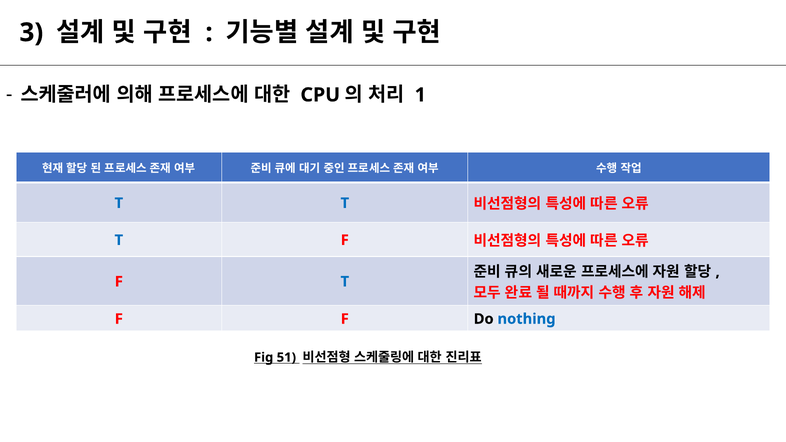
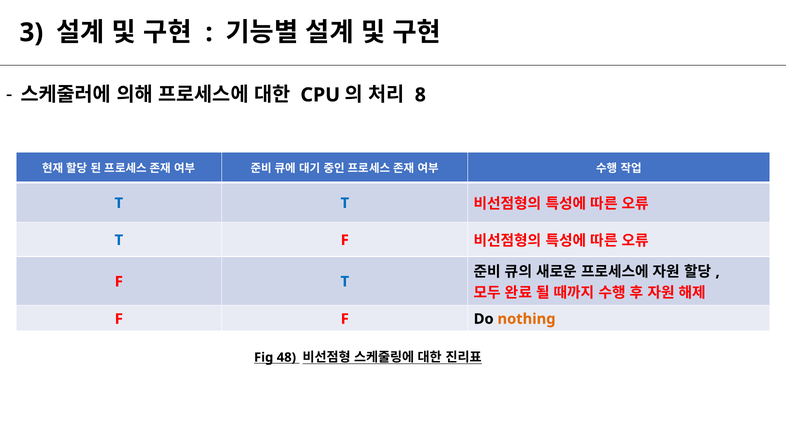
1: 1 -> 8 (420, 95)
nothing colour: blue -> orange (527, 319)
51: 51 -> 48 (286, 357)
